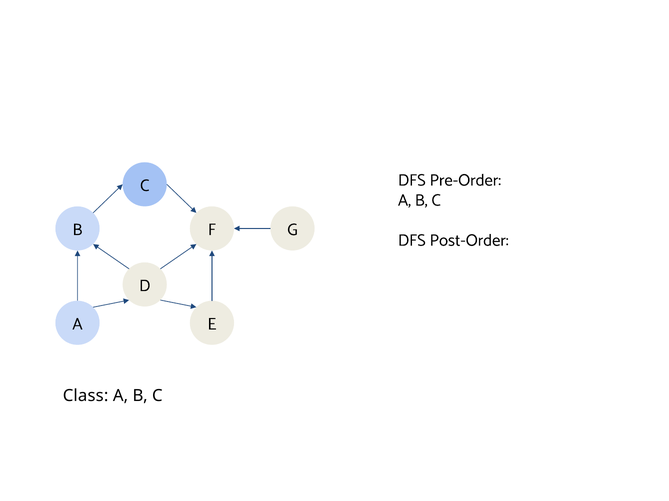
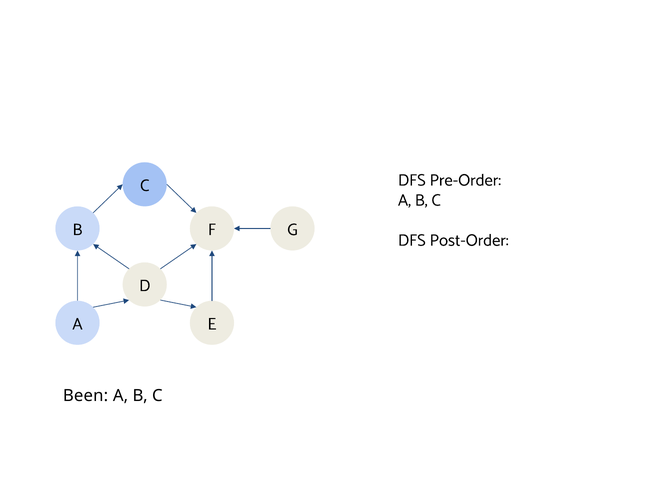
Class: Class -> Been (86, 396)
